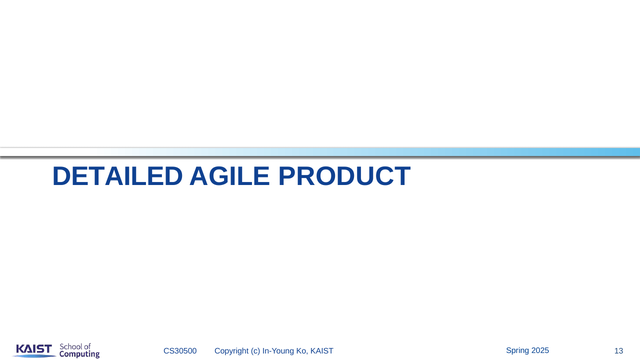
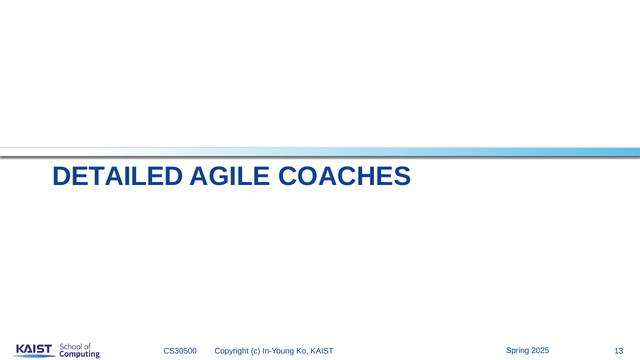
PRODUCT: PRODUCT -> COACHES (345, 176)
